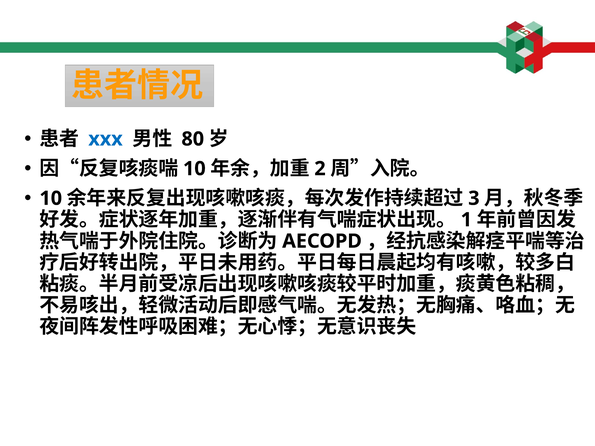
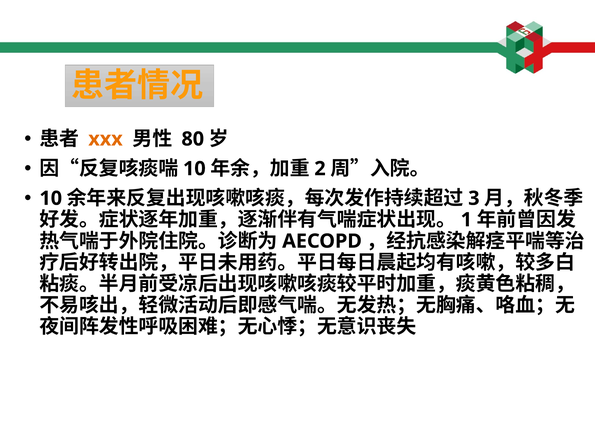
xxx colour: blue -> orange (106, 139)
